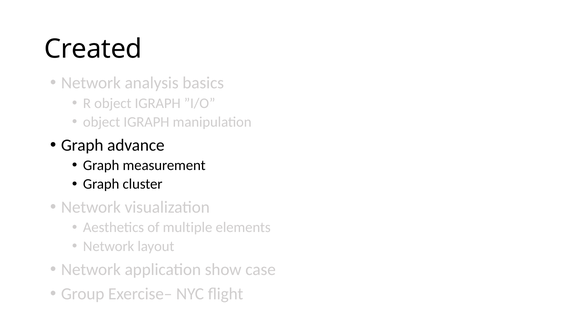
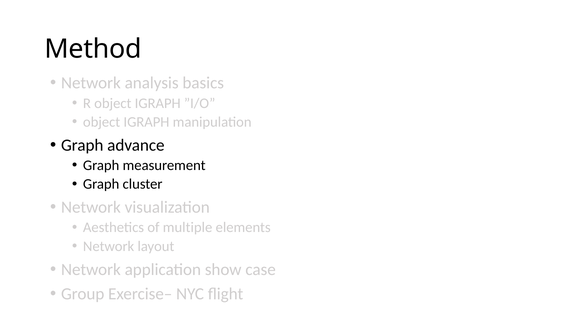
Created: Created -> Method (93, 49)
